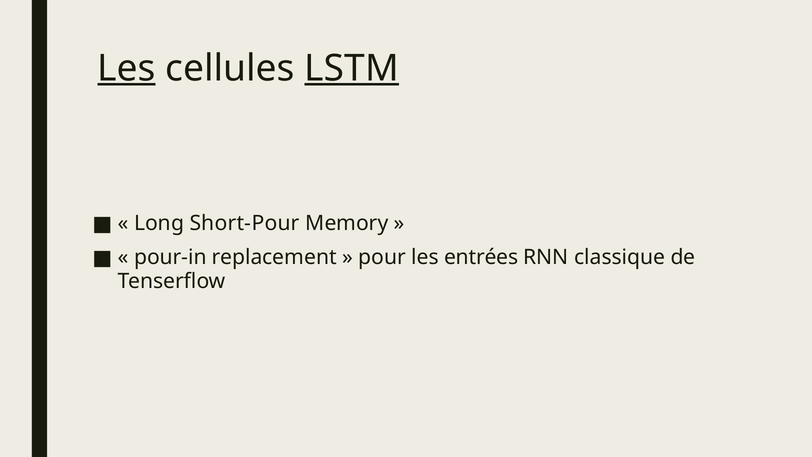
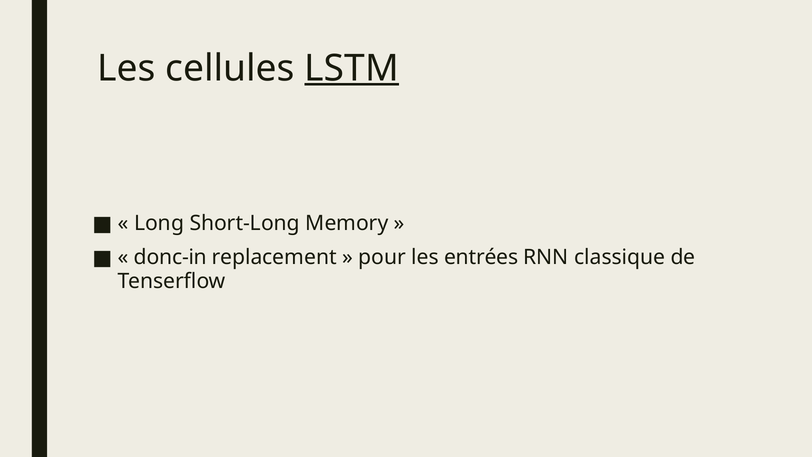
Les underline: present -> none (127, 68)
Short-Pour: Short-Pour -> Short-Long (245, 223)
pour-in: pour-in -> donc-in (170, 257)
